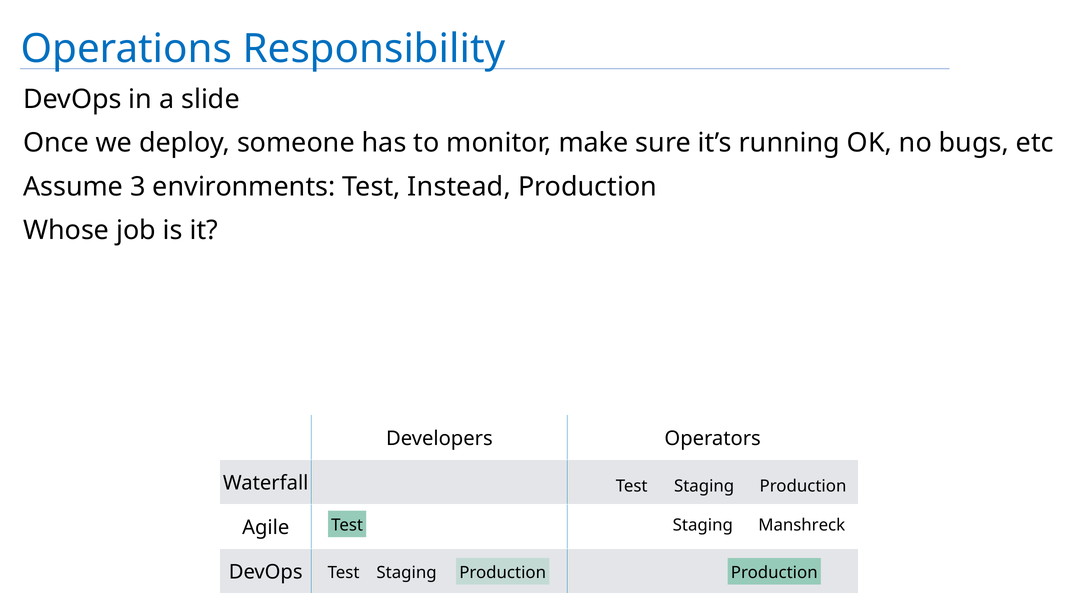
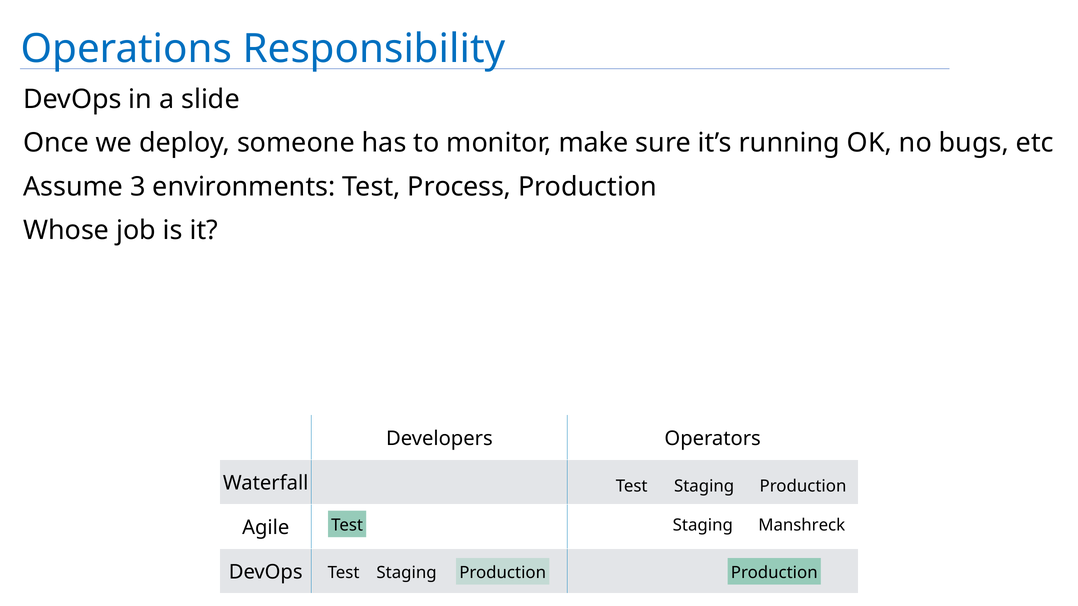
Instead: Instead -> Process (459, 187)
